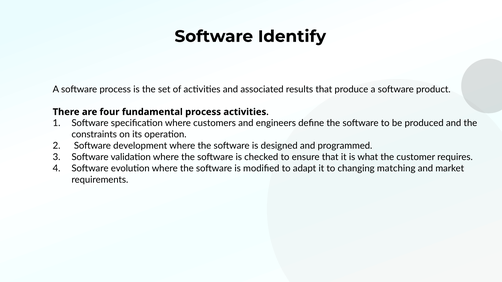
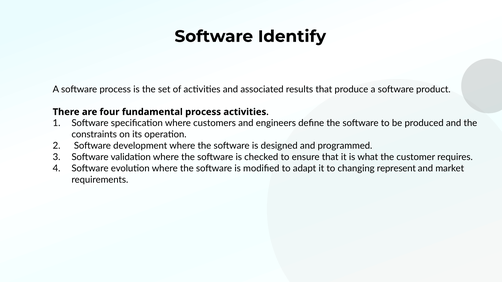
matching: matching -> represent (396, 169)
